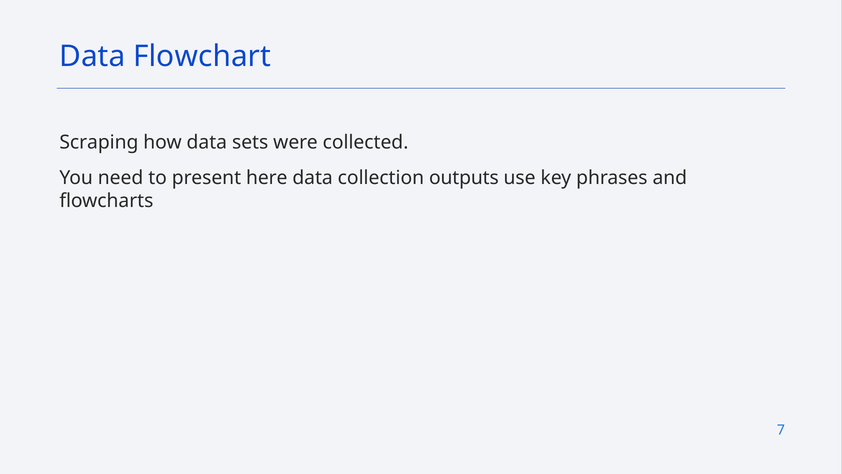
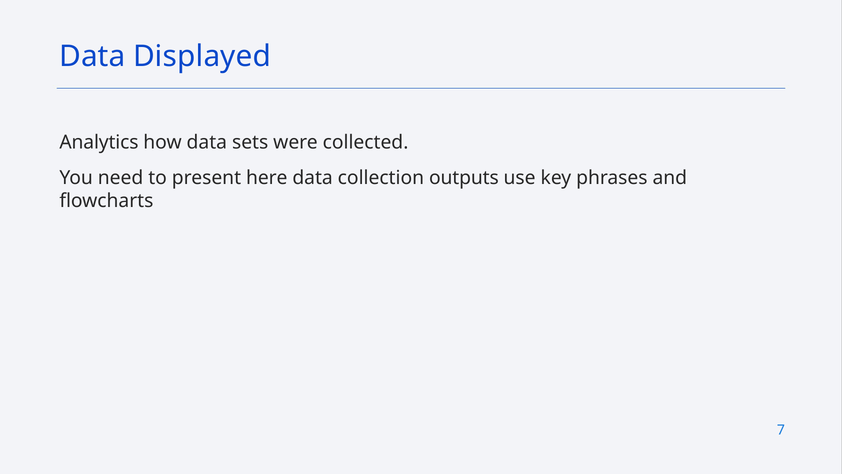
Flowchart: Flowchart -> Displayed (202, 56)
Scraping: Scraping -> Analytics (99, 142)
